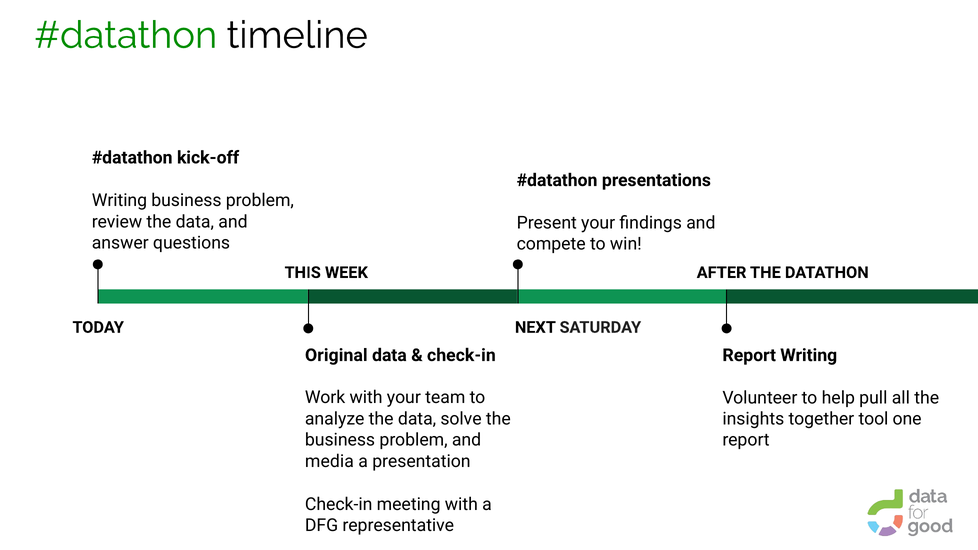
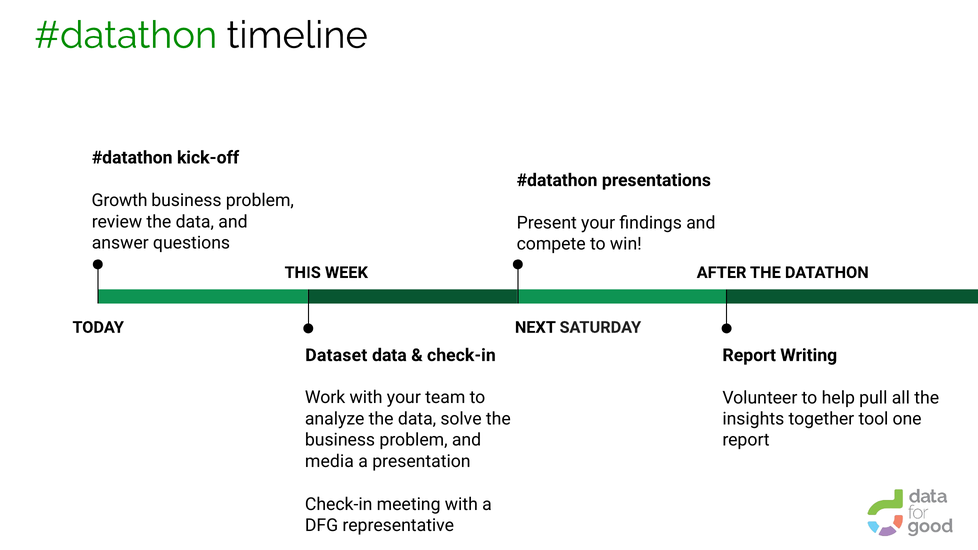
Writing: Writing -> Growth (120, 201)
Original: Original -> Dataset (336, 355)
